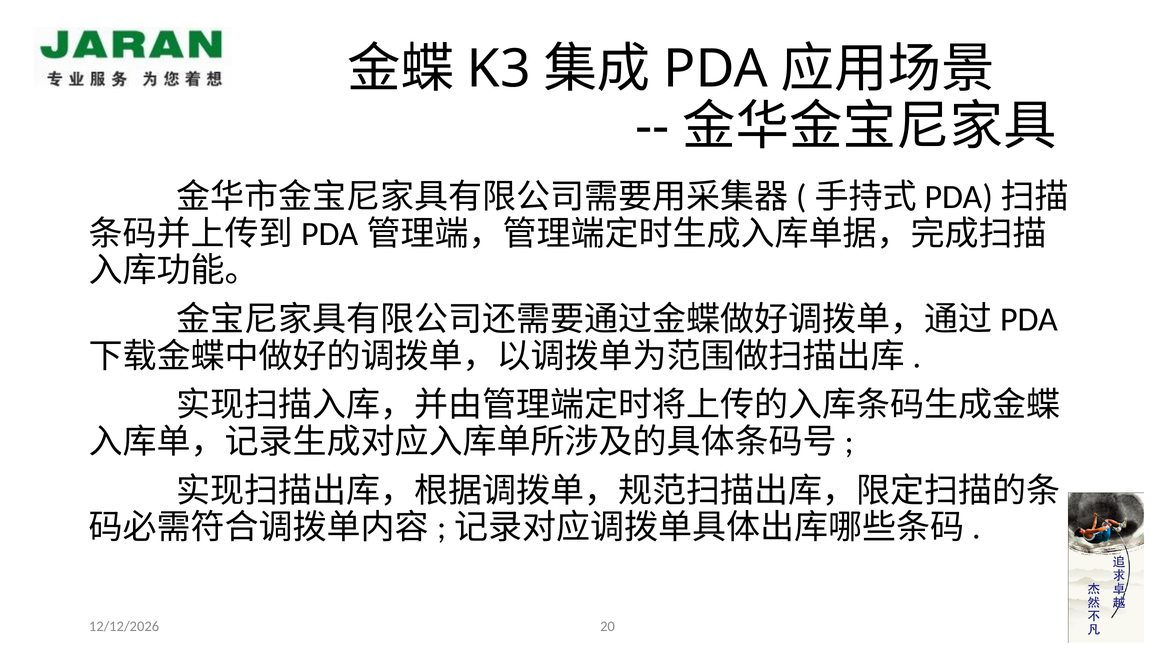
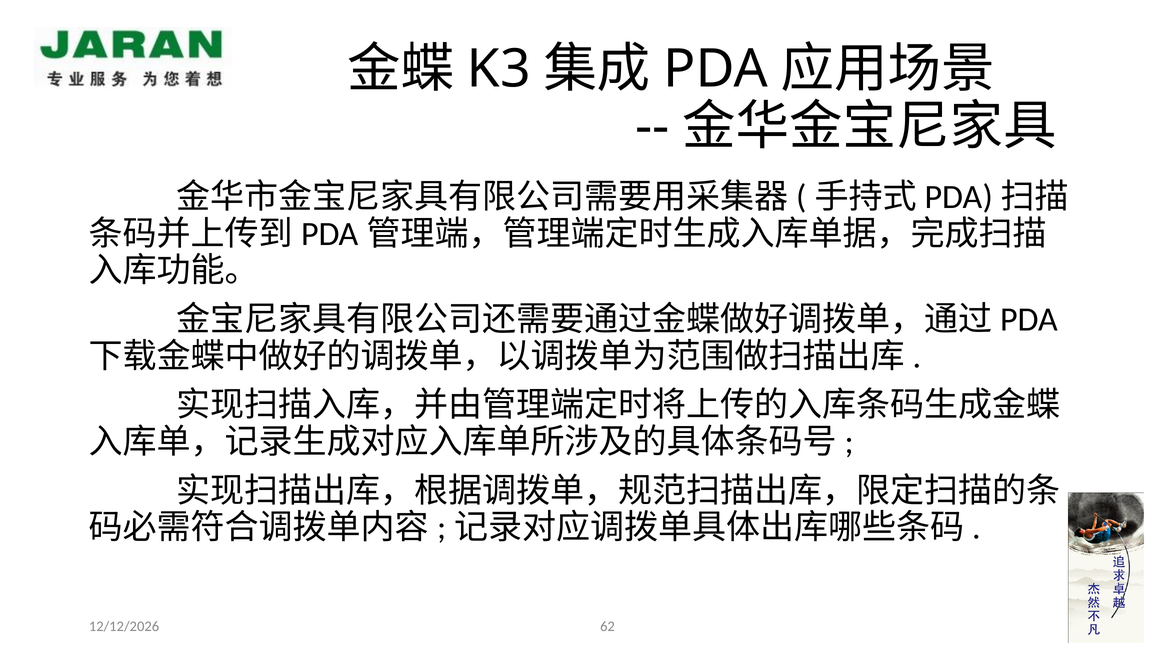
20: 20 -> 62 (607, 627)
